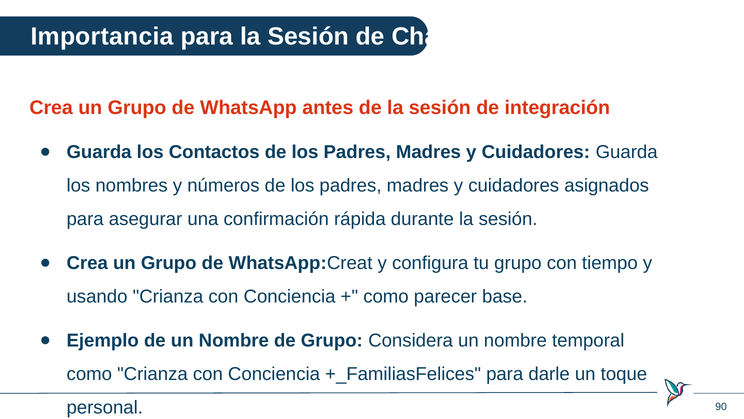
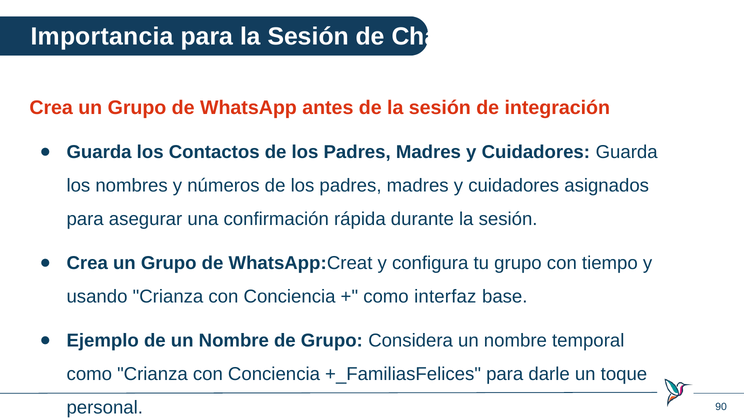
parecer: parecer -> interfaz (445, 296)
